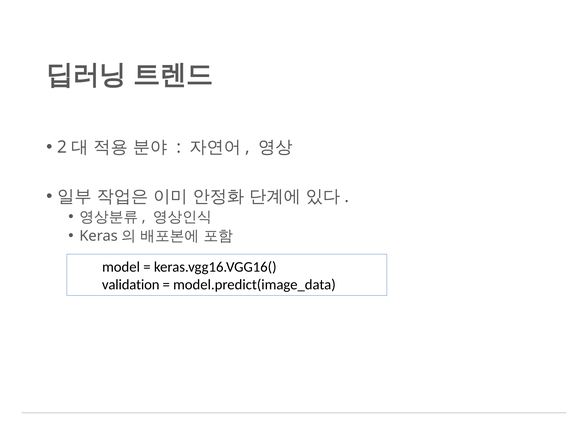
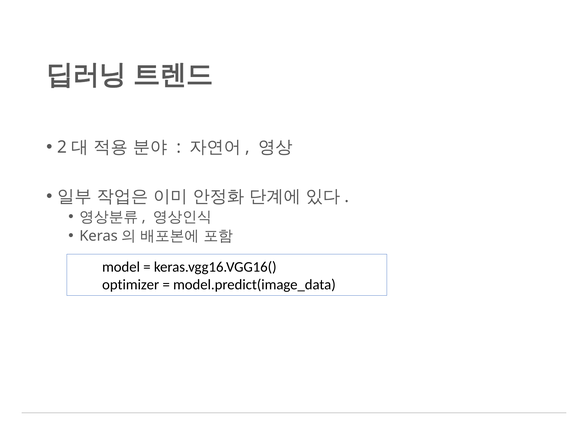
validation: validation -> optimizer (131, 285)
